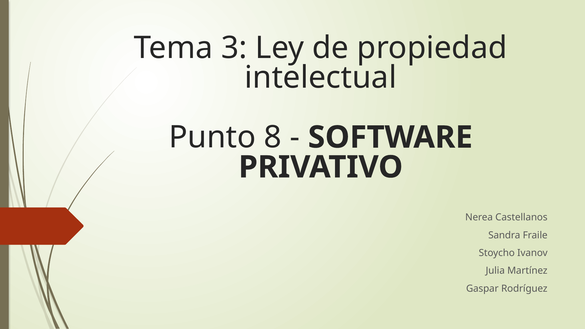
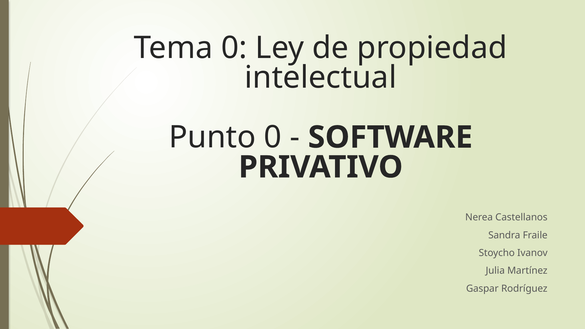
Tema 3: 3 -> 0 (234, 48)
Punto 8: 8 -> 0 (273, 137)
